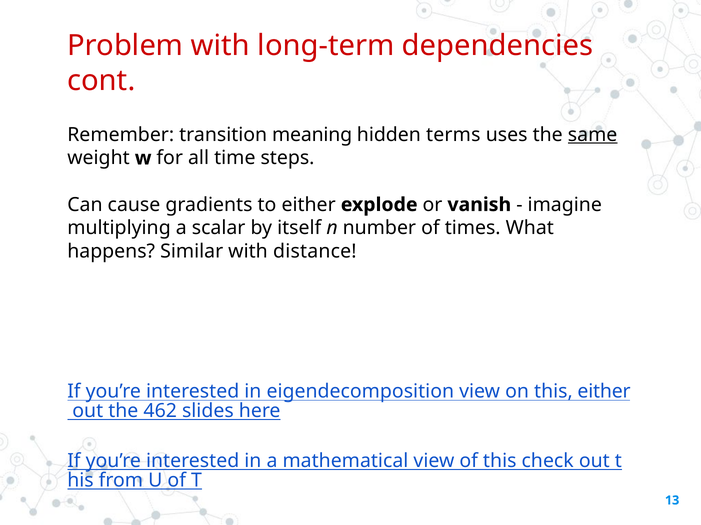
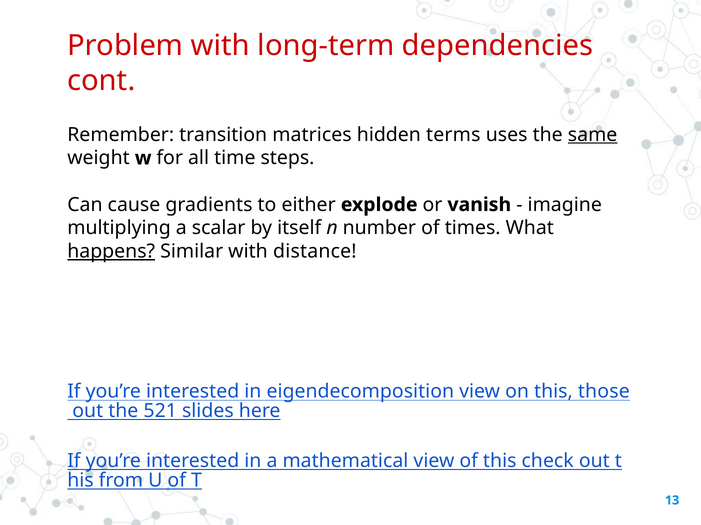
meaning: meaning -> matrices (312, 135)
happens underline: none -> present (111, 252)
this either: either -> those (604, 392)
462: 462 -> 521 (160, 411)
